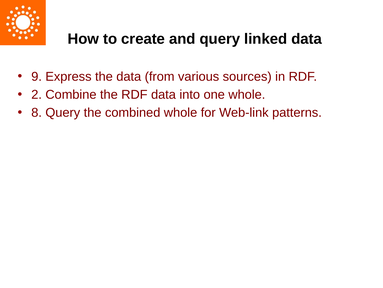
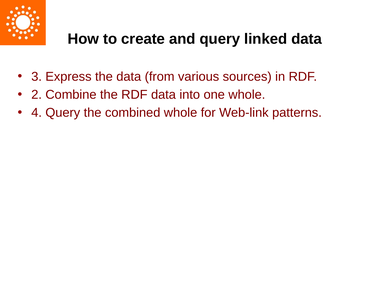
9: 9 -> 3 (37, 77)
8: 8 -> 4 (37, 112)
